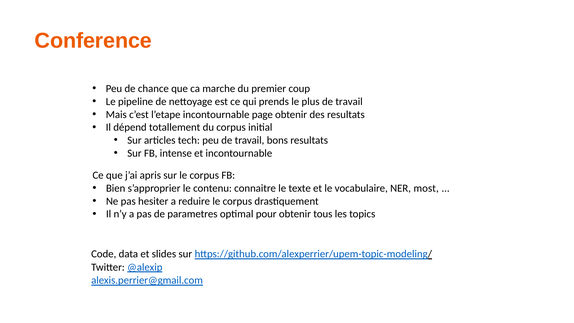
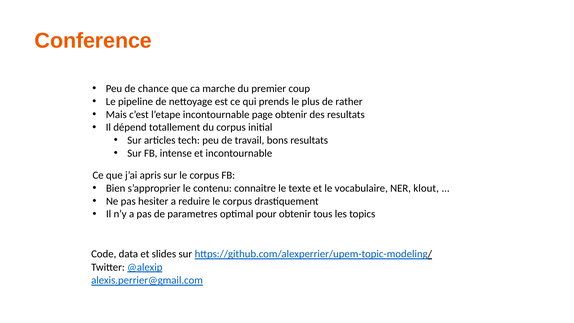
plus de travail: travail -> rather (349, 101)
most: most -> klout (426, 188)
